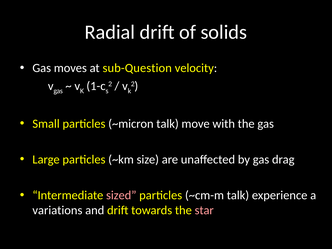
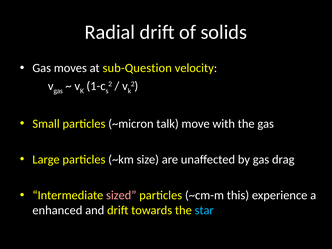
~cm-m talk: talk -> this (238, 195)
variations: variations -> enhanced (57, 210)
star colour: pink -> light blue (204, 210)
